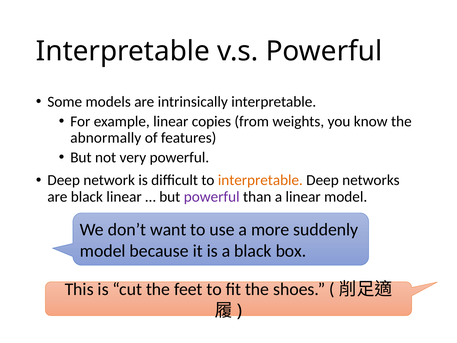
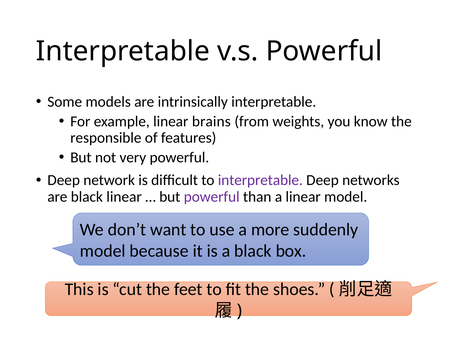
copies: copies -> brains (211, 121)
abnormally: abnormally -> responsible (106, 138)
interpretable colour: orange -> purple (260, 180)
